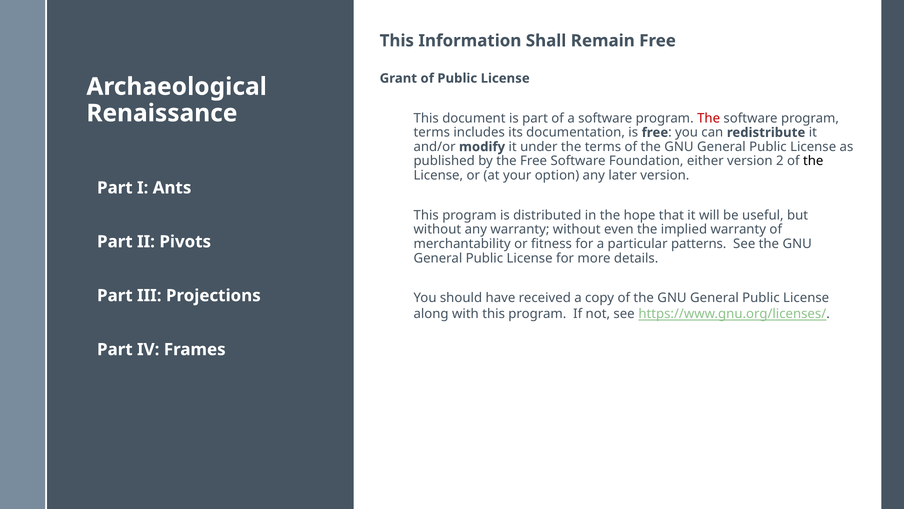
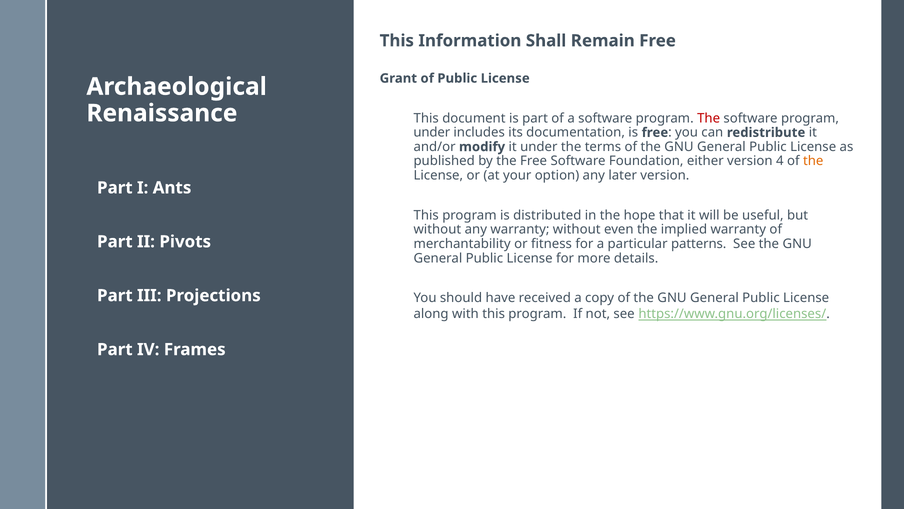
terms: terms -> under (432, 132)
2: 2 -> 4 (780, 161)
the colour: black -> orange (813, 161)
